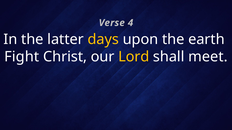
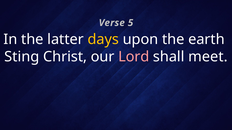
4: 4 -> 5 (131, 23)
Fight: Fight -> Sting (22, 57)
Lord colour: yellow -> pink (134, 57)
